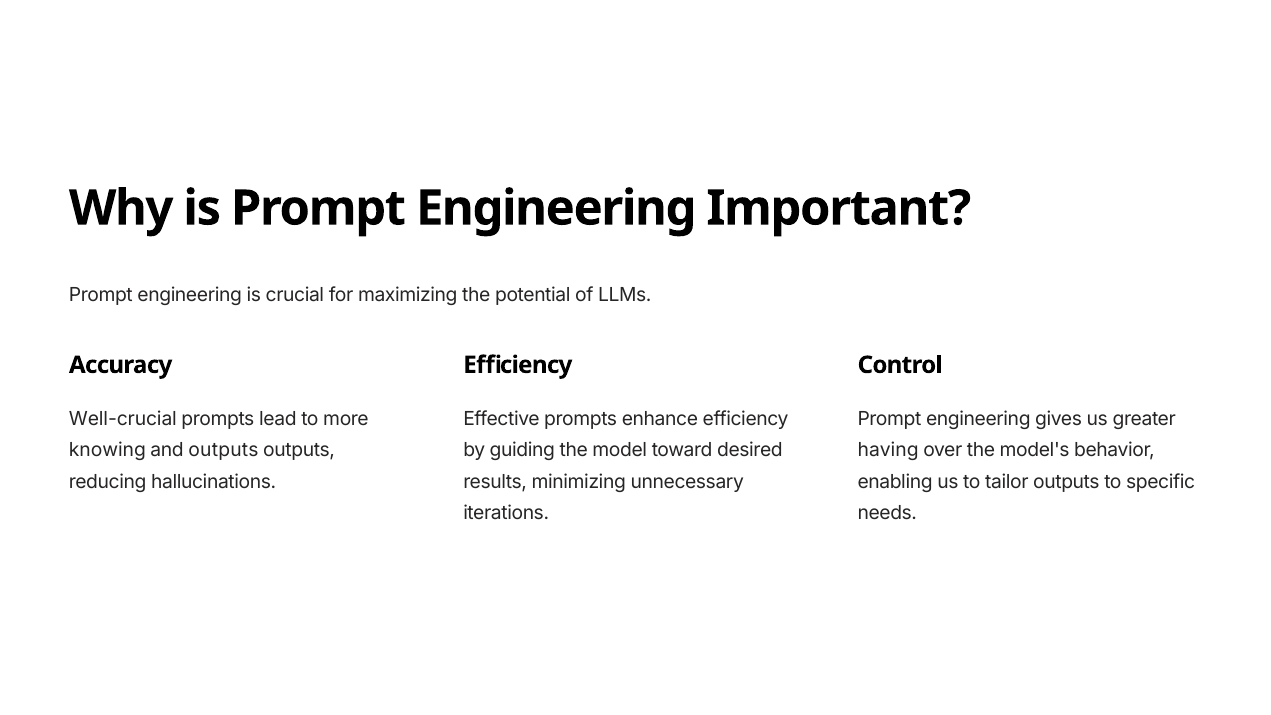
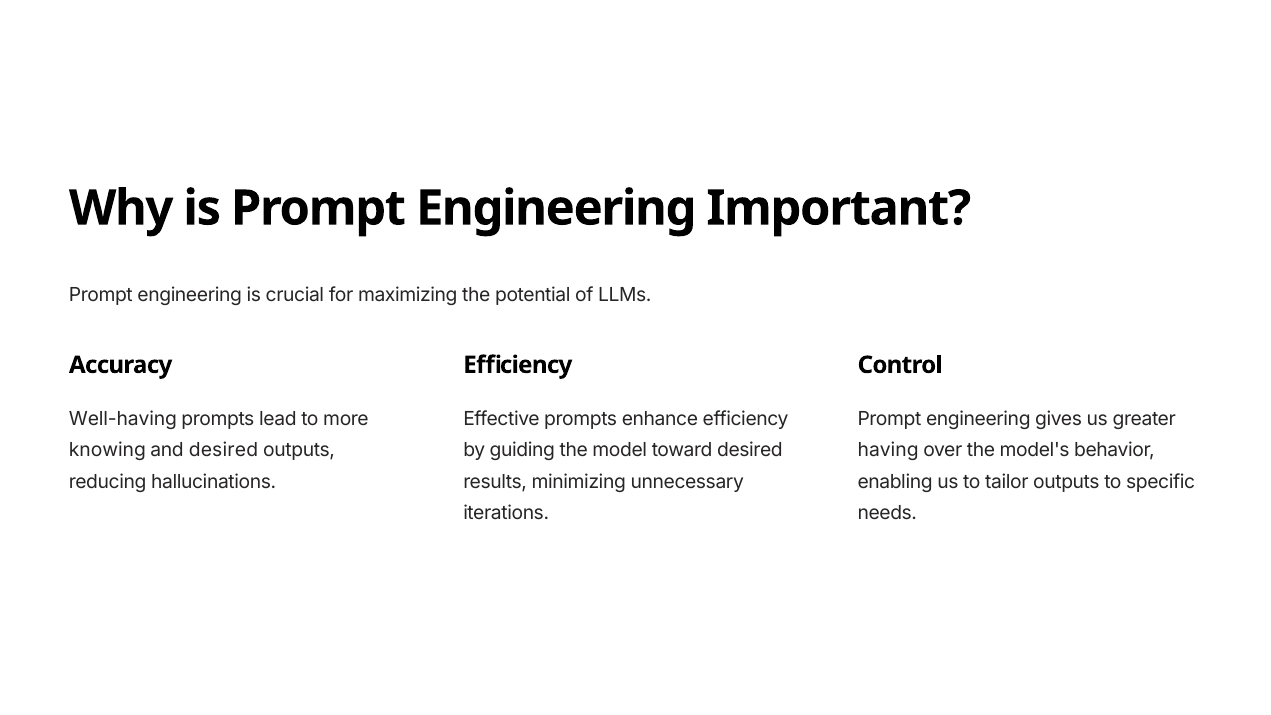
Well-crucial: Well-crucial -> Well-having (123, 419)
and outputs: outputs -> desired (223, 451)
